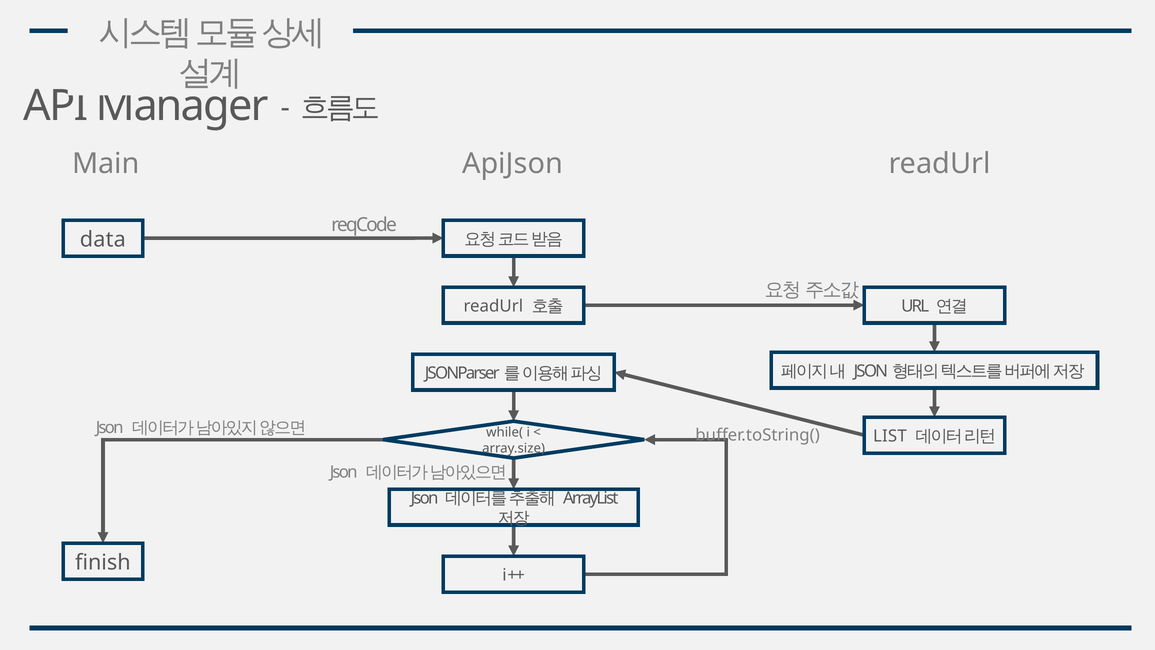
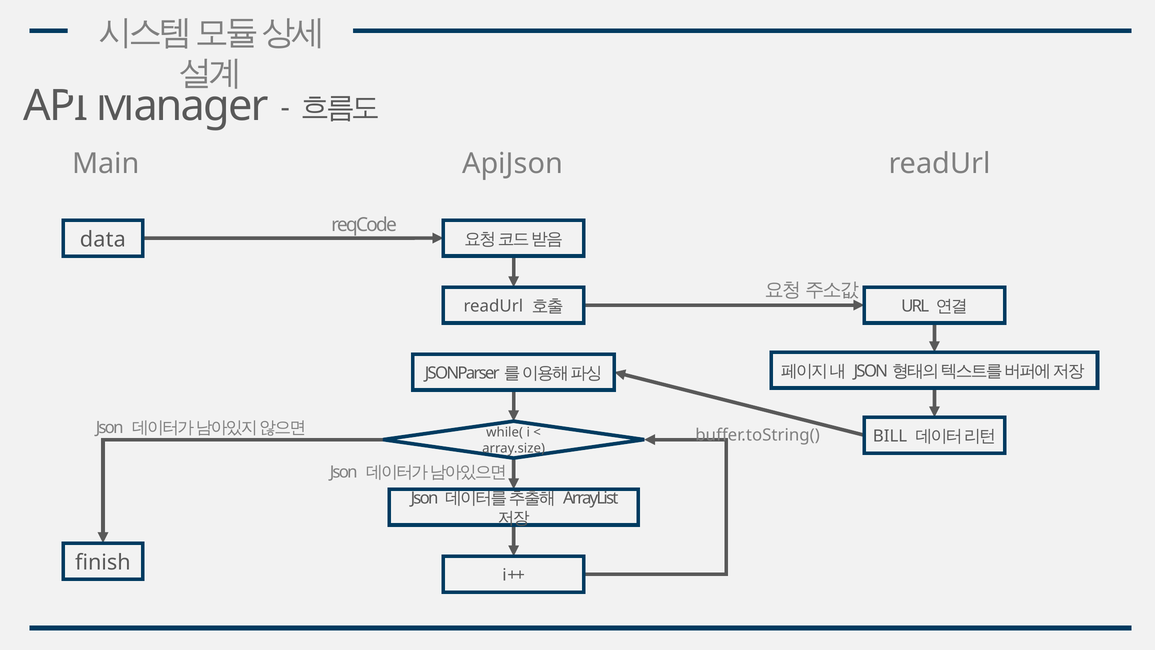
LIST: LIST -> BILL (890, 436)
